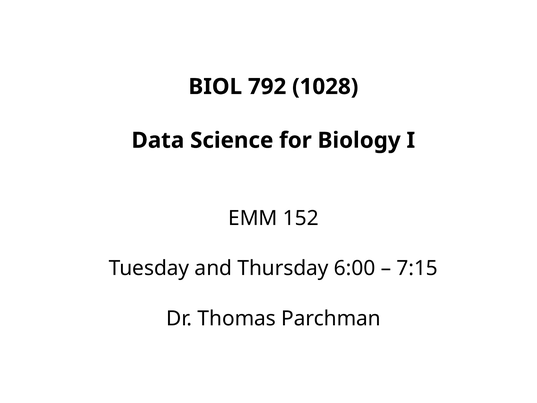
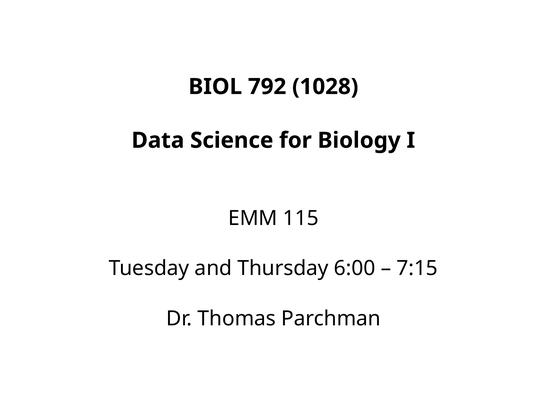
152: 152 -> 115 (301, 218)
